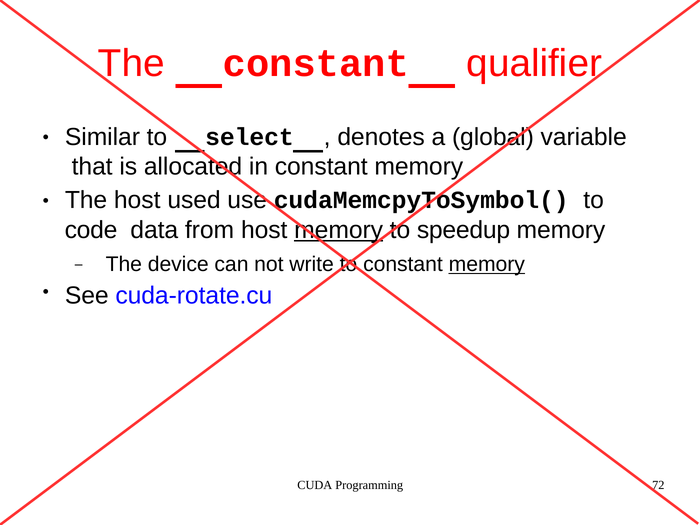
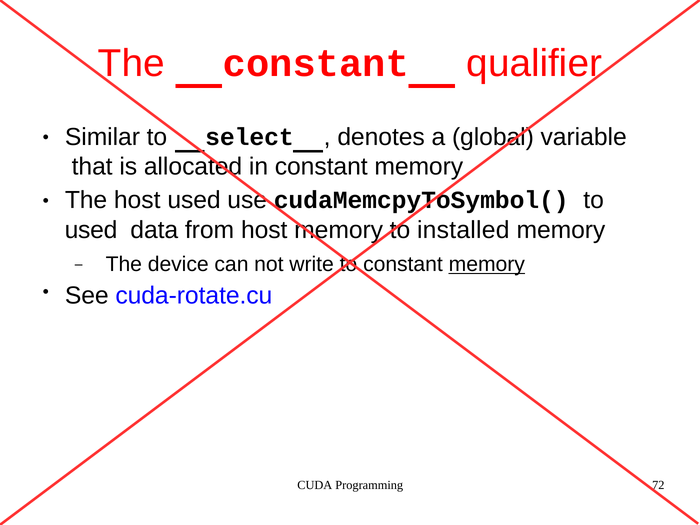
code: code -> used (91, 230)
memory underline: present -> none (339, 230)
speedup: speedup -> installed (463, 230)
